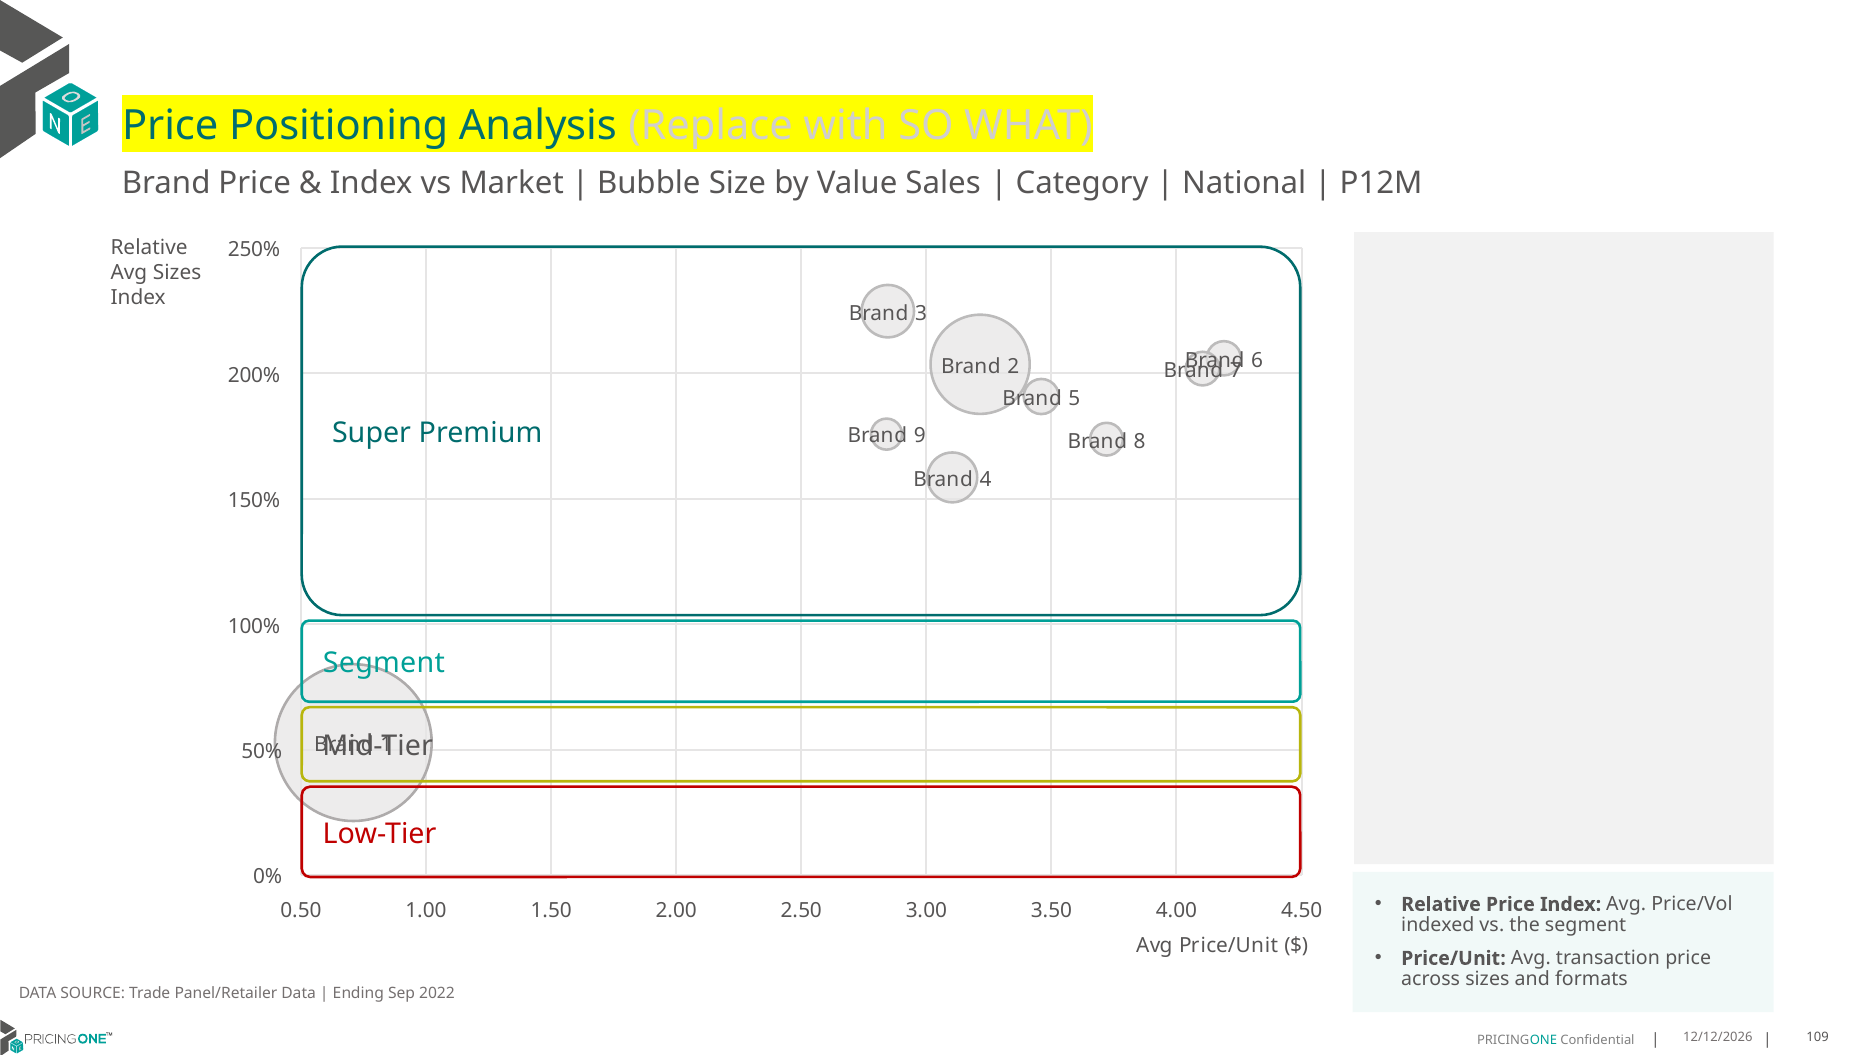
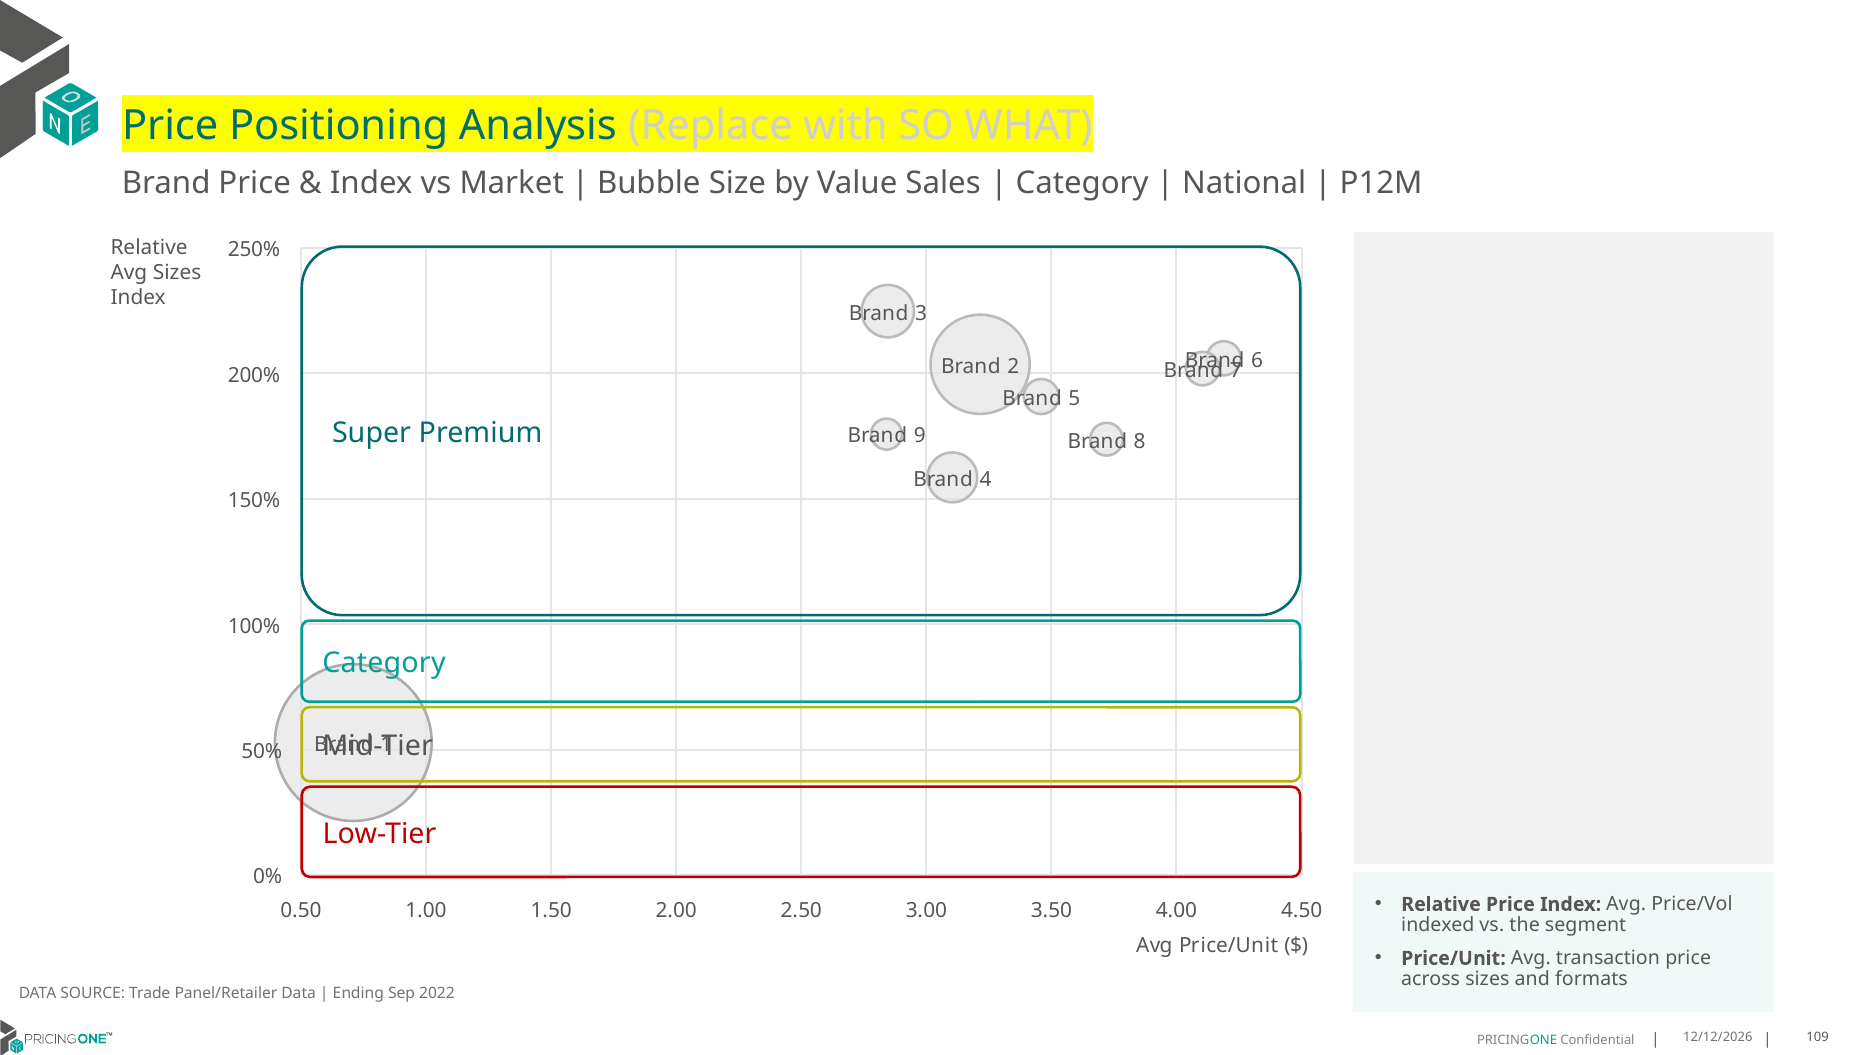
Segment: Segment -> Category (384, 663)
